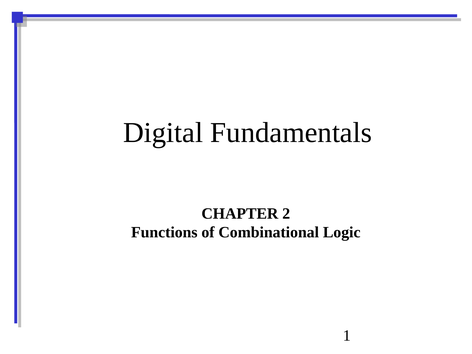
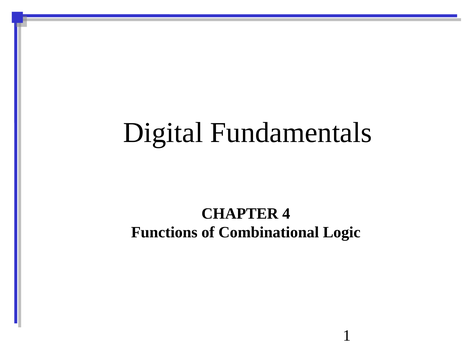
2: 2 -> 4 (286, 214)
